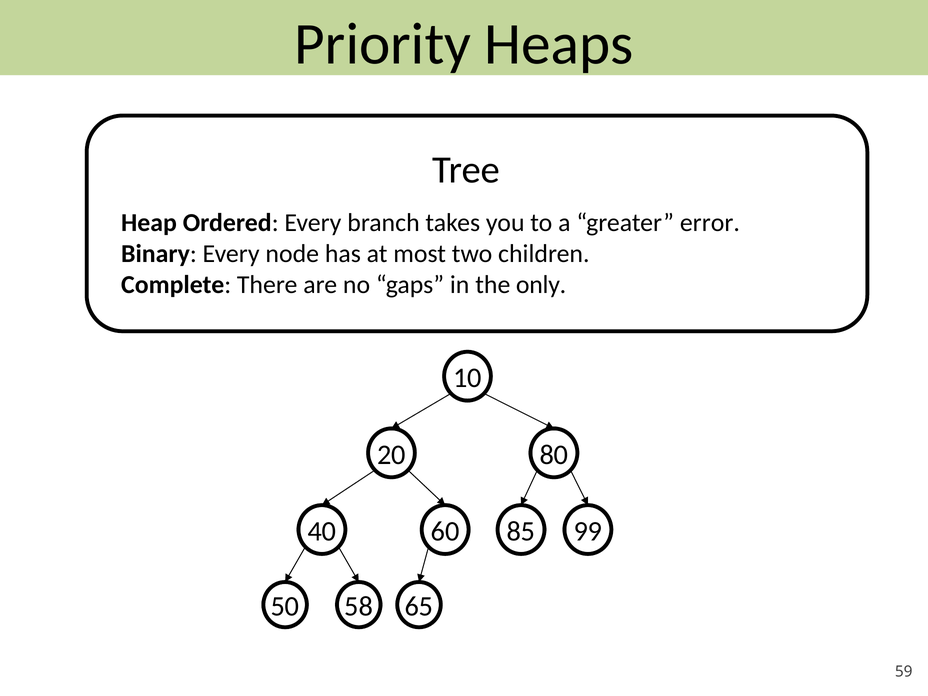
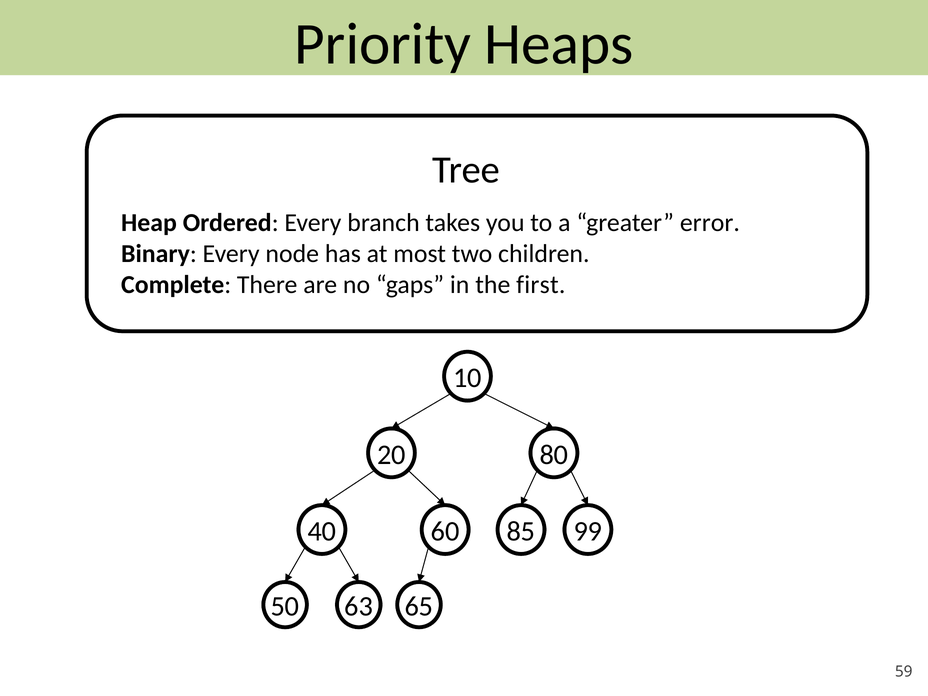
only: only -> first (541, 285)
58: 58 -> 63 (359, 607)
